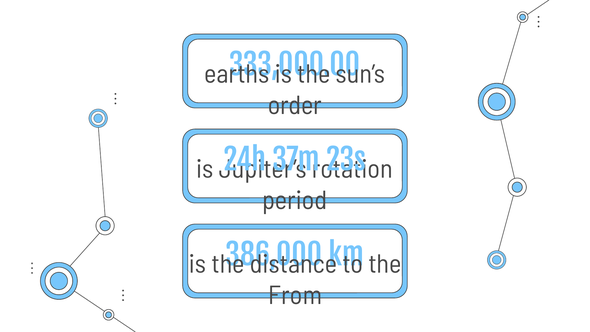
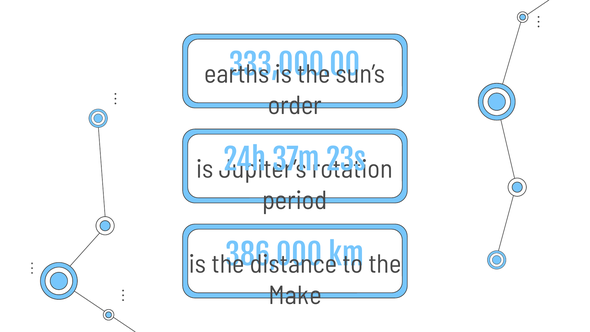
From: From -> Make (295, 295)
